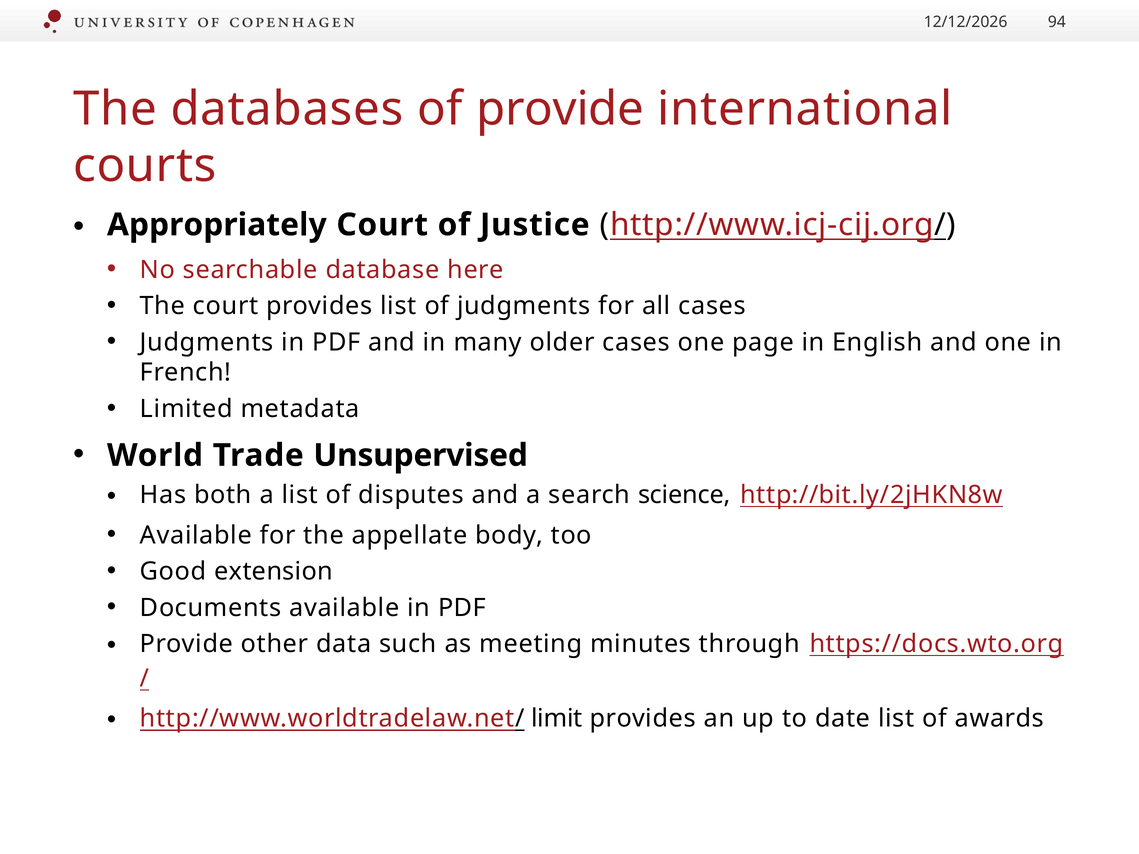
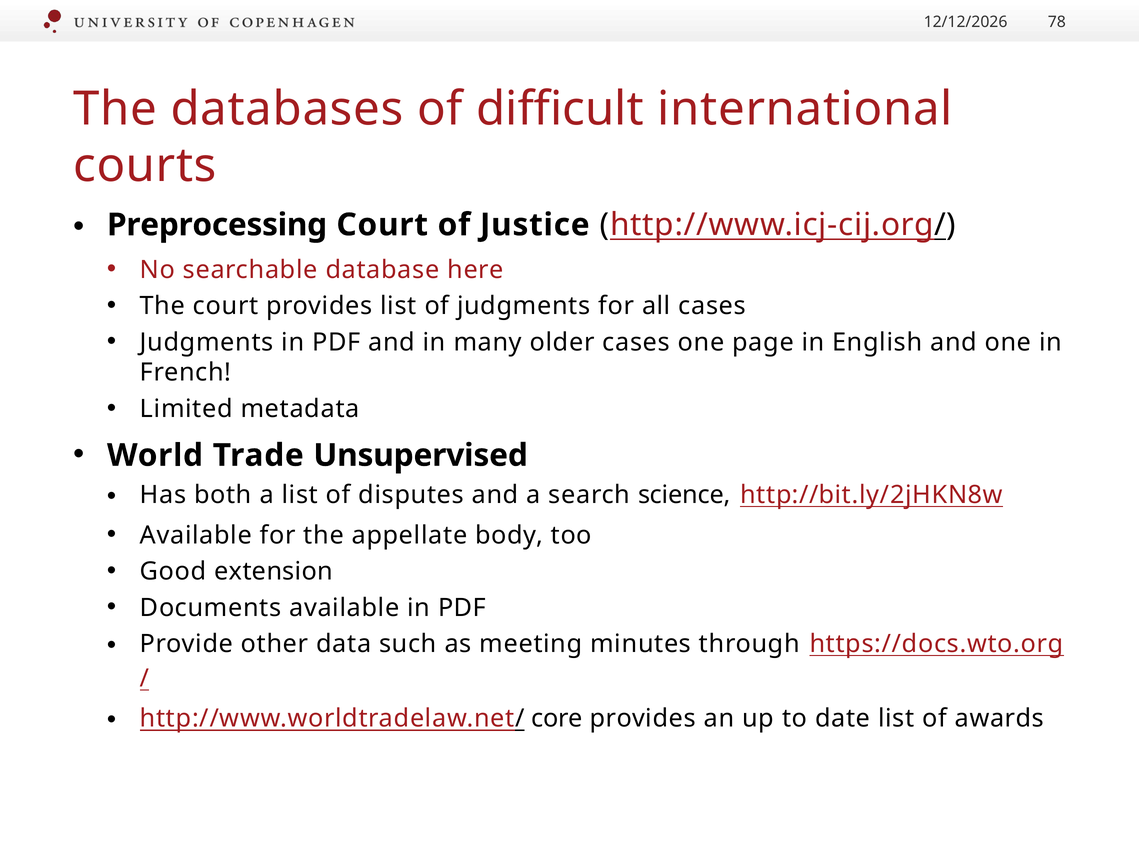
94: 94 -> 78 (1057, 22)
of provide: provide -> difficult (560, 109)
Appropriately: Appropriately -> Preprocessing (217, 225)
limit: limit -> core (557, 719)
